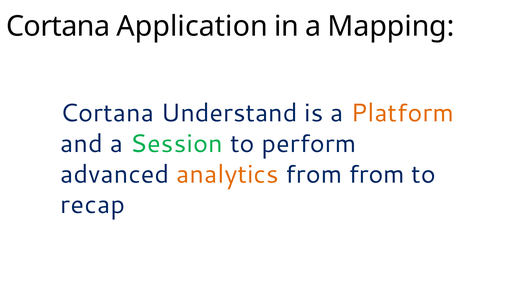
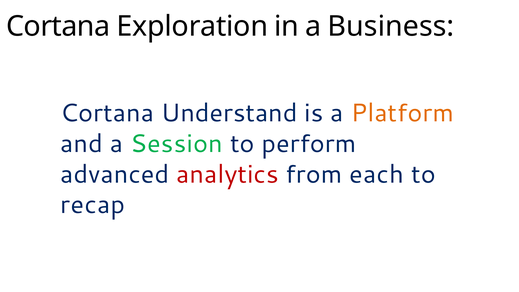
Application: Application -> Exploration (192, 26)
Mapping: Mapping -> Business (391, 26)
analytics colour: orange -> red (227, 174)
from from: from -> each (377, 174)
